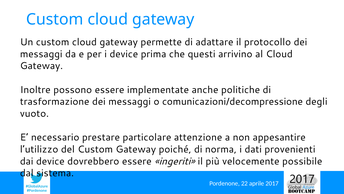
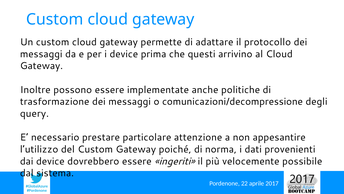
vuoto: vuoto -> query (34, 113)
